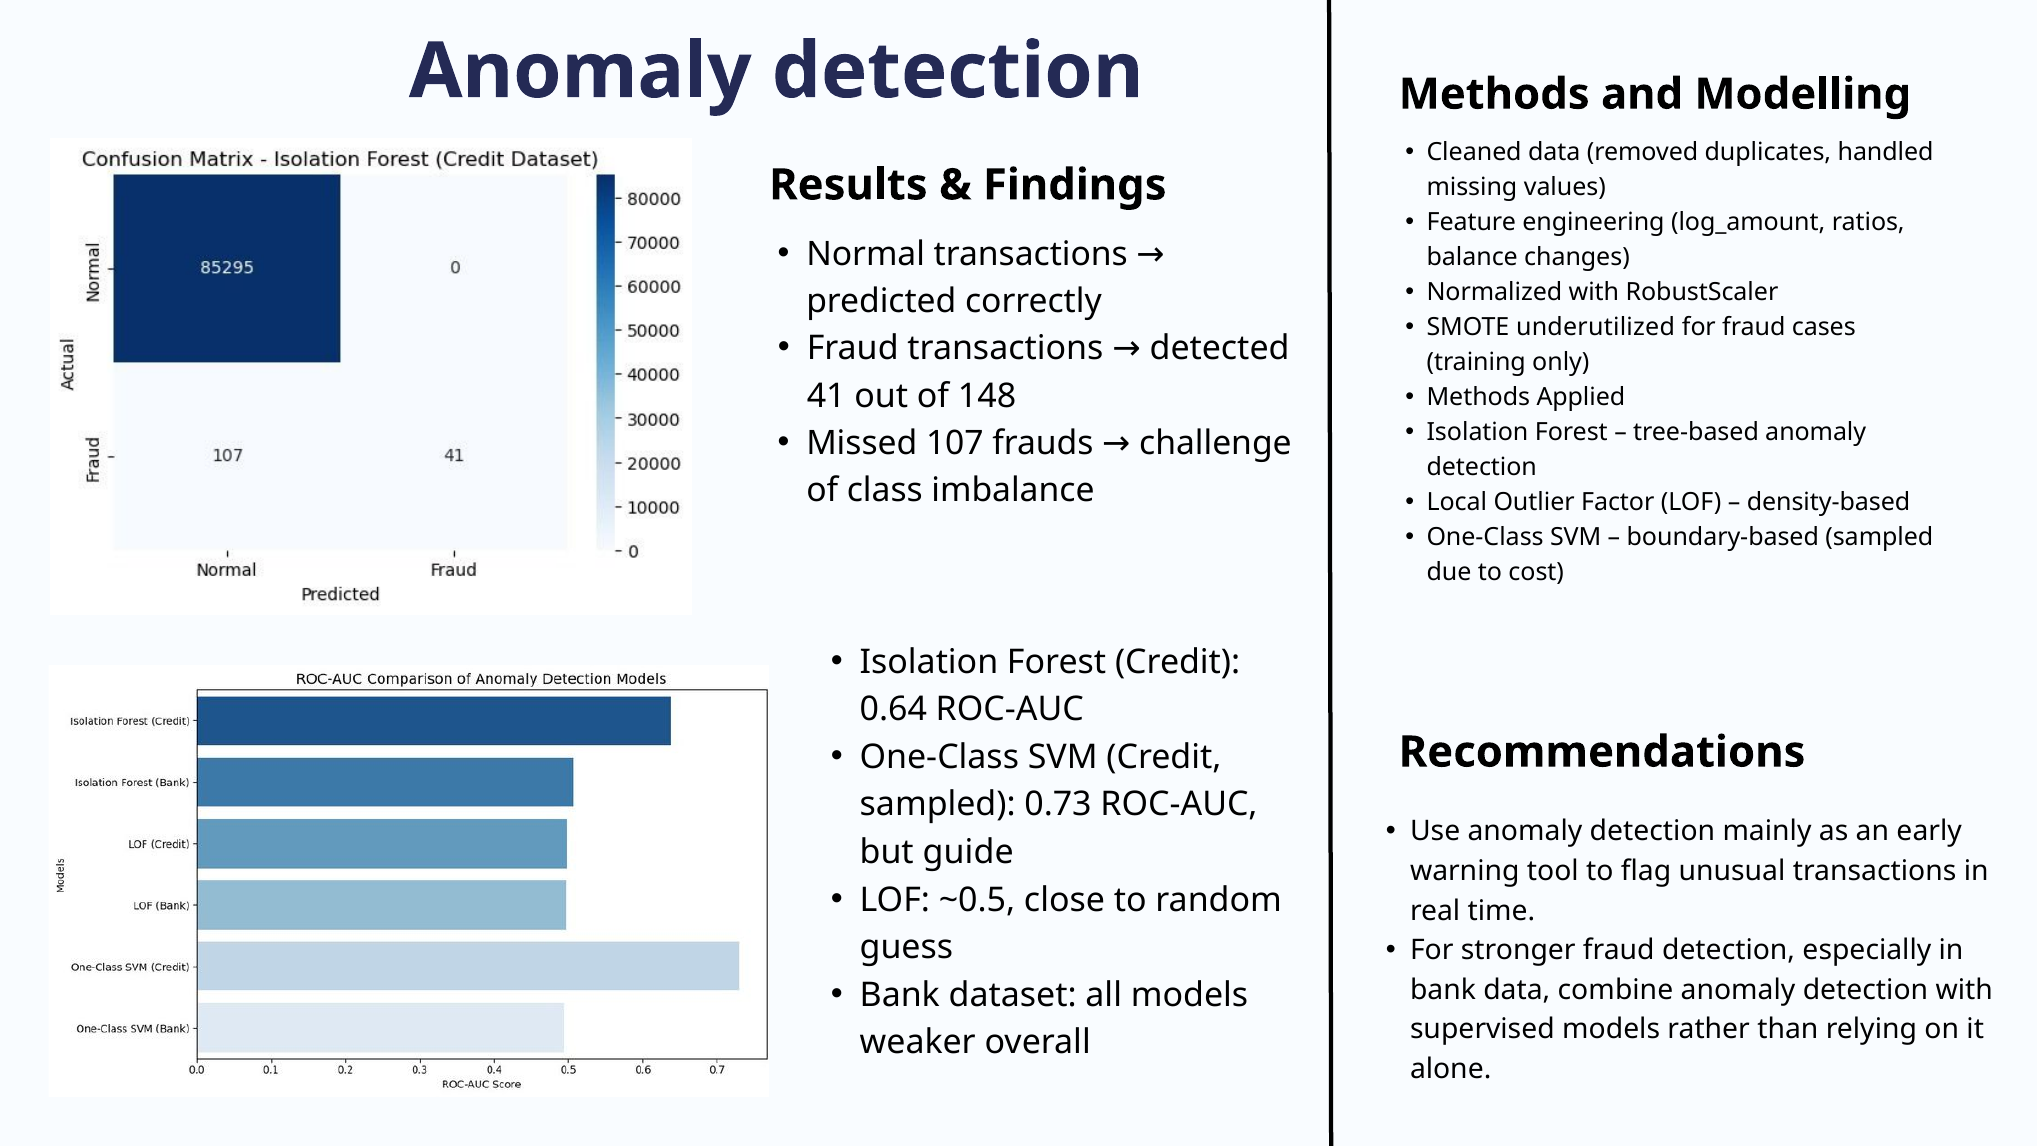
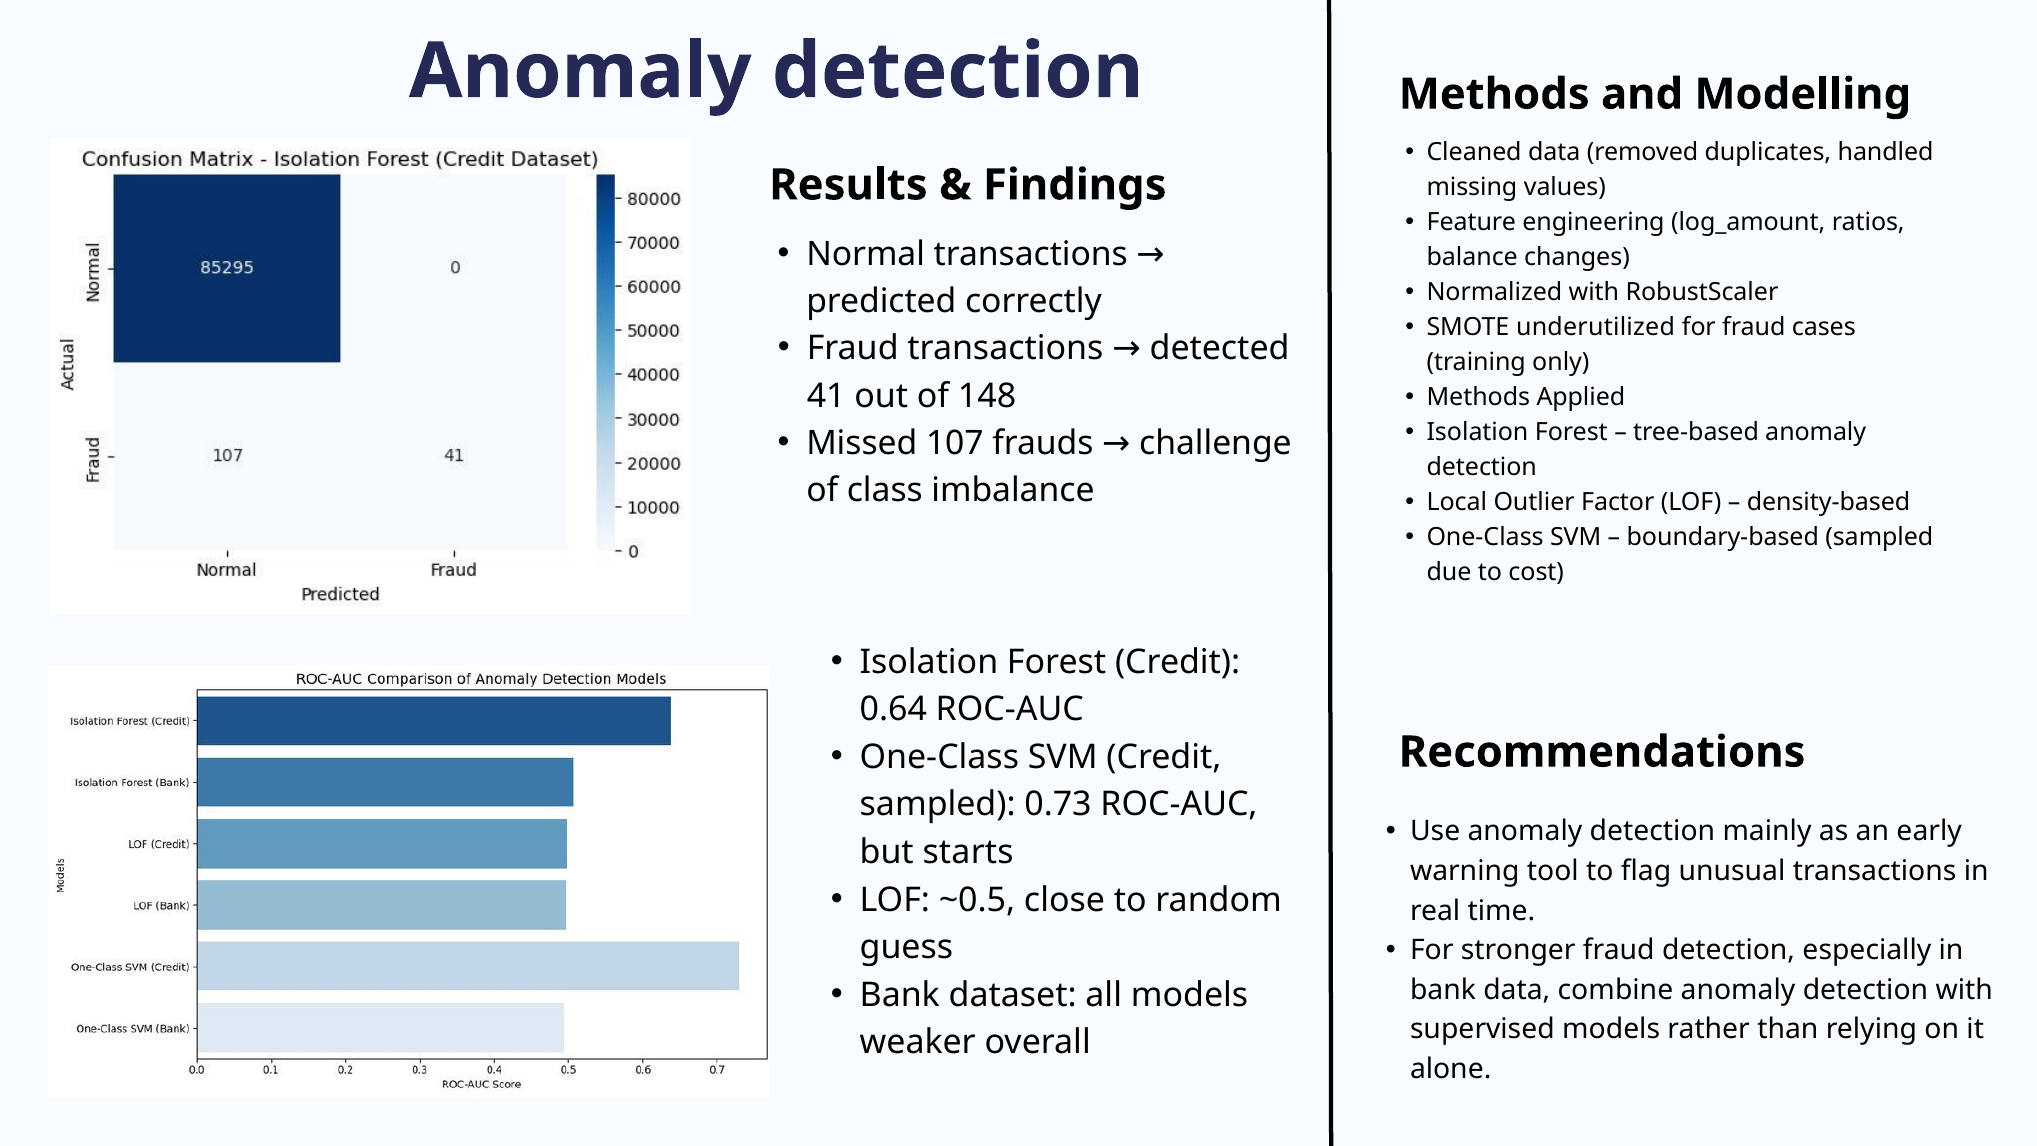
guide: guide -> starts (968, 852)
